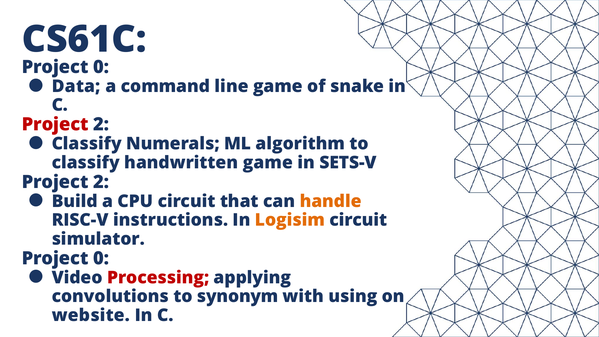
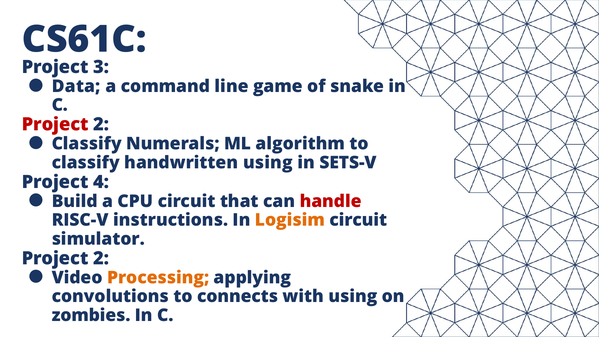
0: 0 -> 3 (101, 67)
handwritten game: game -> using (268, 163)
2: 2 -> 4 (101, 182)
handle colour: orange -> red (331, 201)
0: 0 -> 2 (101, 258)
Processing colour: red -> orange (158, 278)
synonym: synonym -> connects (238, 297)
website: website -> zombies (91, 315)
